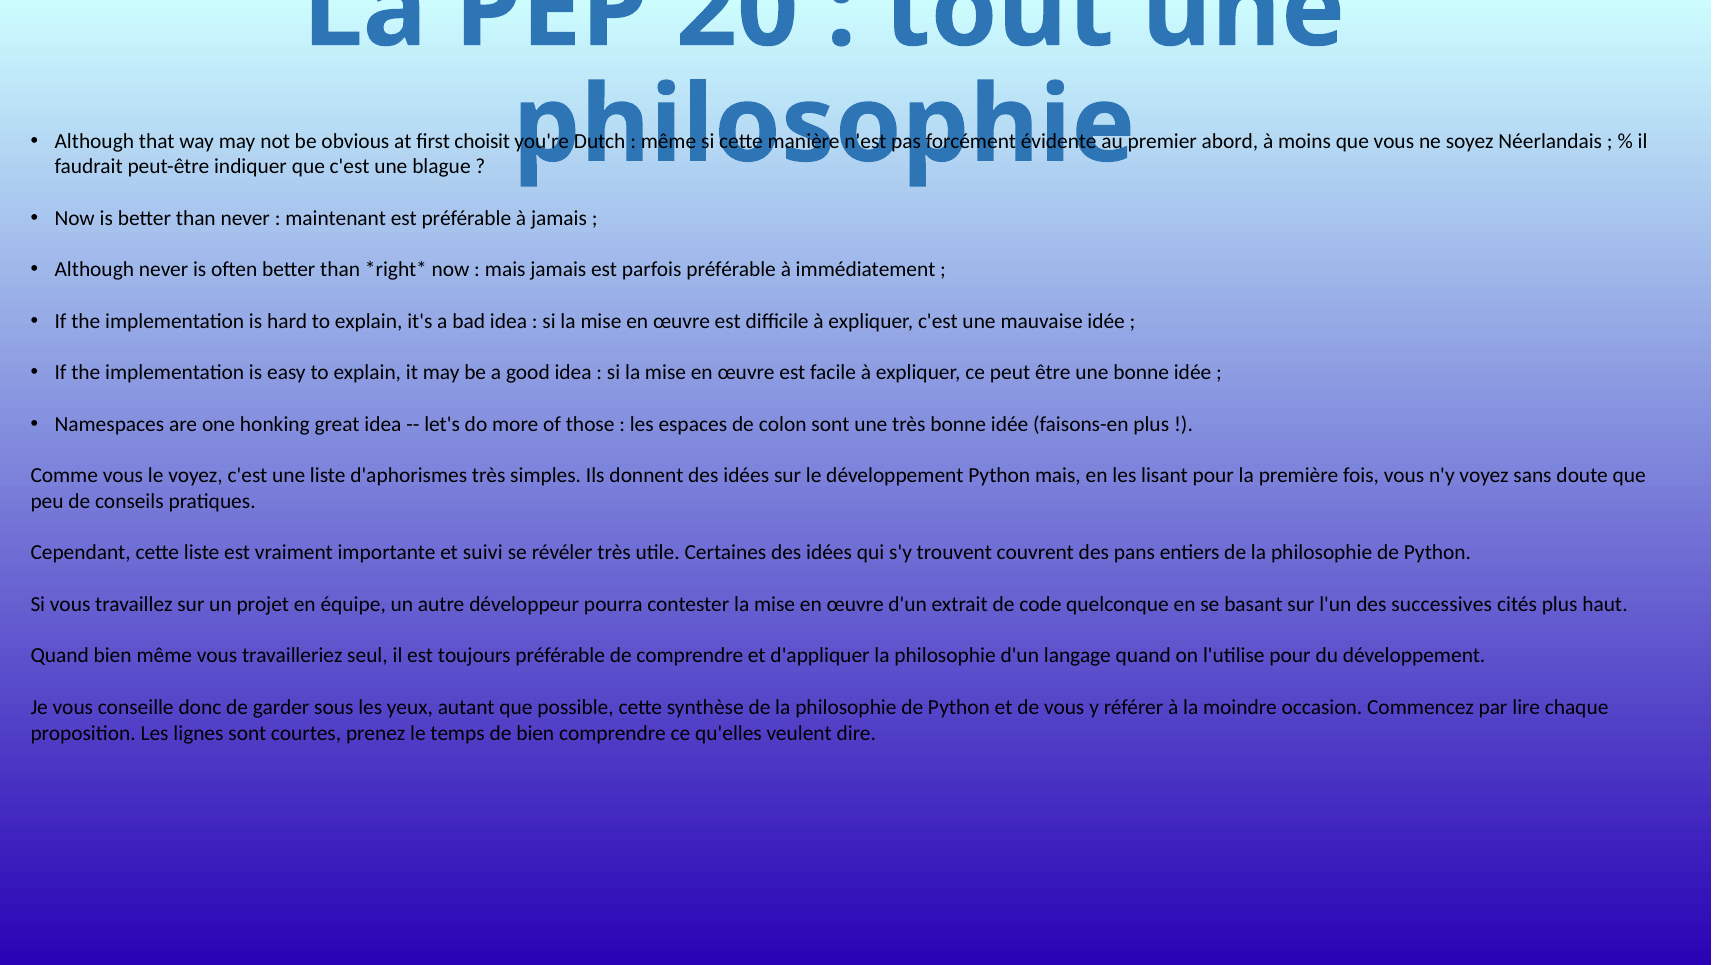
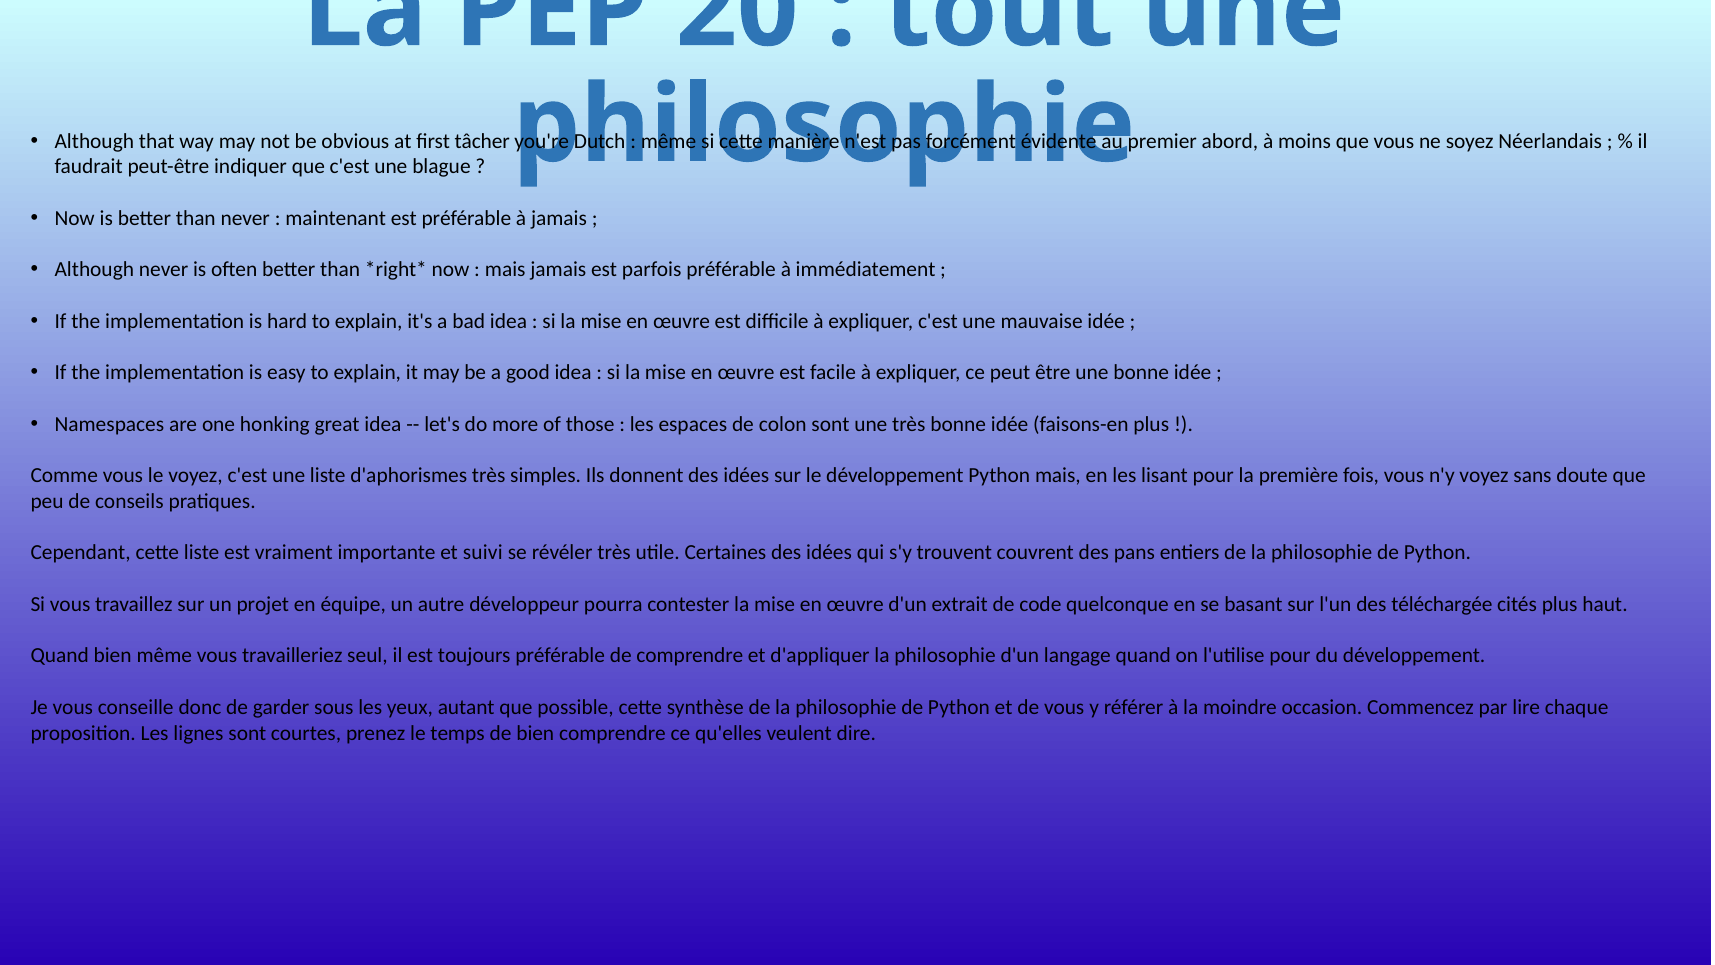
choisit: choisit -> tâcher (482, 141)
successives: successives -> téléchargée (1442, 604)
